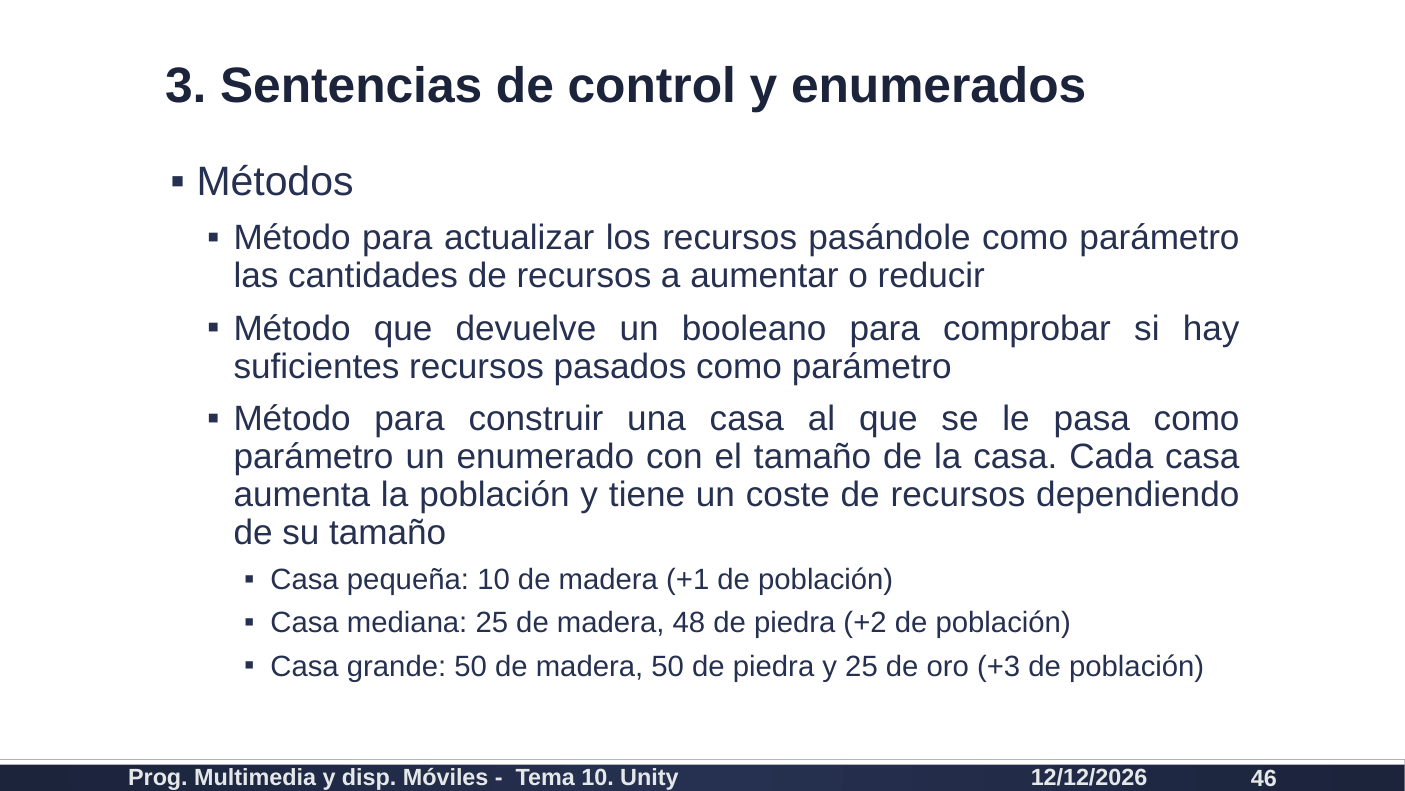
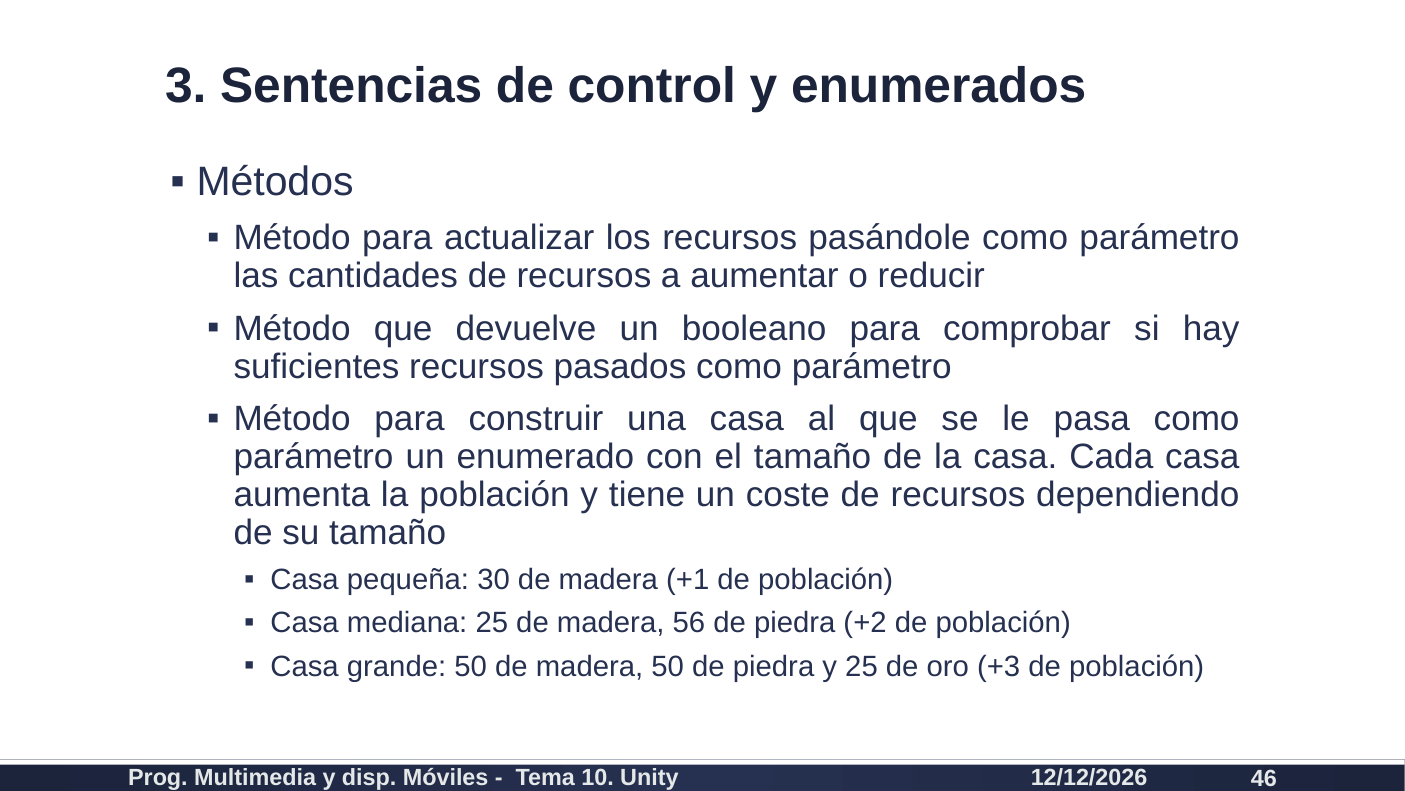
pequeña 10: 10 -> 30 (494, 579)
48: 48 -> 56 (689, 622)
